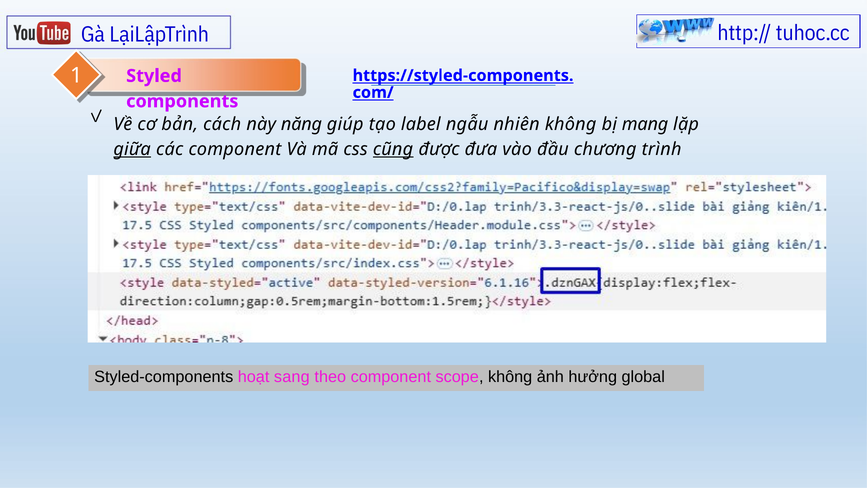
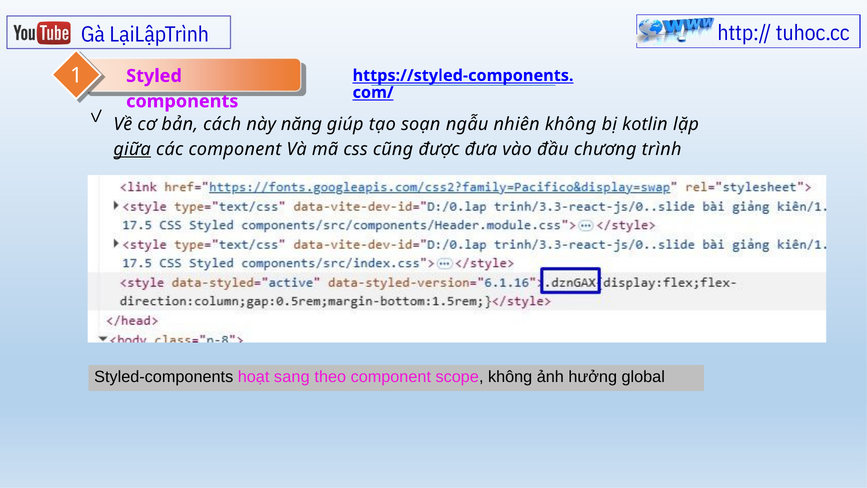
label: label -> soạn (421, 124)
mang: mang -> kotlin (645, 124)
cũng underline: present -> none (393, 149)
